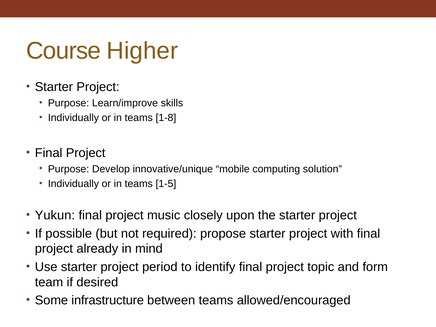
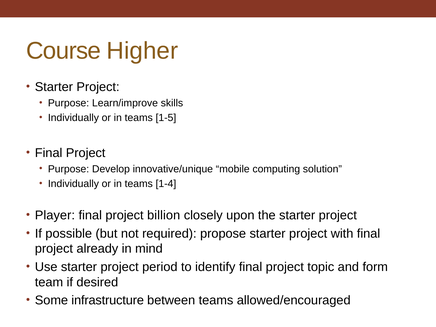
1-8: 1-8 -> 1-5 (166, 118)
1-5: 1-5 -> 1-4 (166, 184)
Yukun: Yukun -> Player (55, 215)
music: music -> billion (164, 215)
